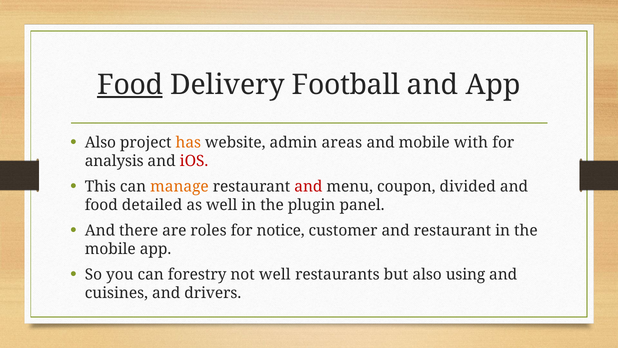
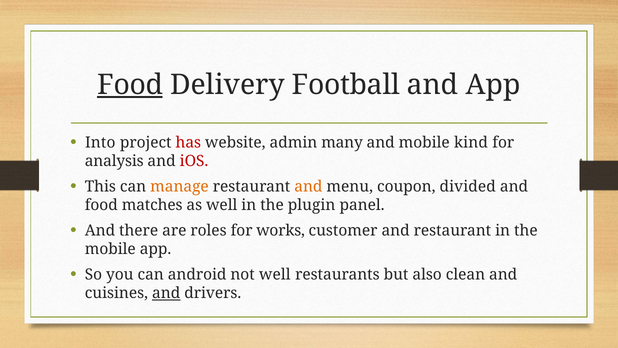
Also: Also -> Into (100, 142)
has colour: orange -> red (188, 142)
areas: areas -> many (342, 142)
with: with -> kind (471, 142)
and colour: red -> orange (308, 186)
detailed: detailed -> matches (152, 205)
notice: notice -> works (281, 230)
forestry: forestry -> android (197, 274)
using: using -> clean (465, 274)
and underline: none -> present (166, 293)
